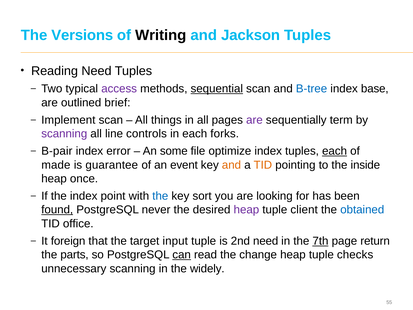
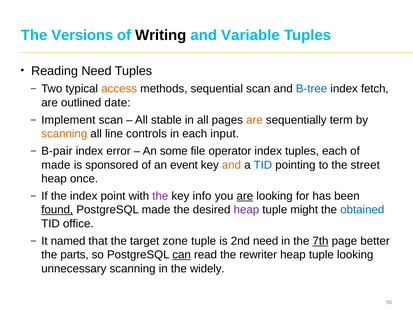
Jackson: Jackson -> Variable (250, 35)
access colour: purple -> orange (119, 89)
sequential underline: present -> none (217, 89)
base: base -> fetch (375, 89)
brief: brief -> date (117, 103)
things: things -> stable (166, 120)
are colour: purple -> orange (254, 120)
scanning colour: purple -> orange (64, 134)
forks: forks -> input (225, 134)
optimize: optimize -> operator (230, 151)
each underline: present -> none (335, 151)
guarantee: guarantee -> sponsored (112, 165)
TID colour: orange -> blue (263, 165)
inside: inside -> street (365, 165)
the colour: blue -> purple (160, 196)
sort: sort -> info (202, 196)
are underline: none -> present (245, 196)
PostgreSQL never: never -> made (156, 210)
client: client -> might (304, 210)
foreign: foreign -> named (68, 241)
input: input -> zone (175, 241)
return: return -> better (375, 241)
change: change -> rewriter (258, 255)
tuple checks: checks -> looking (355, 255)
